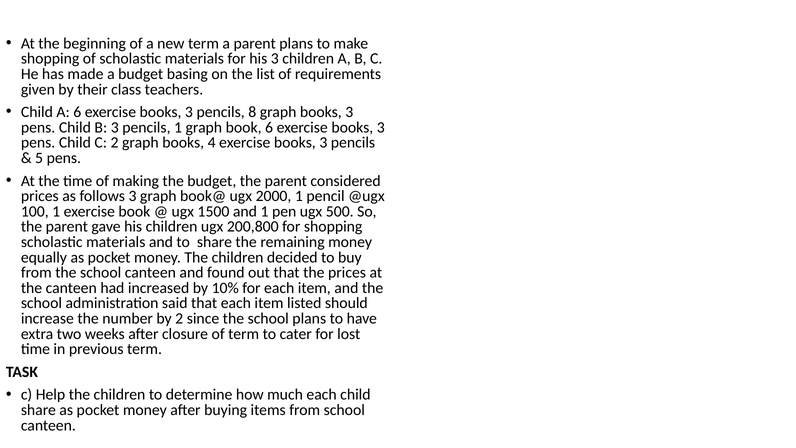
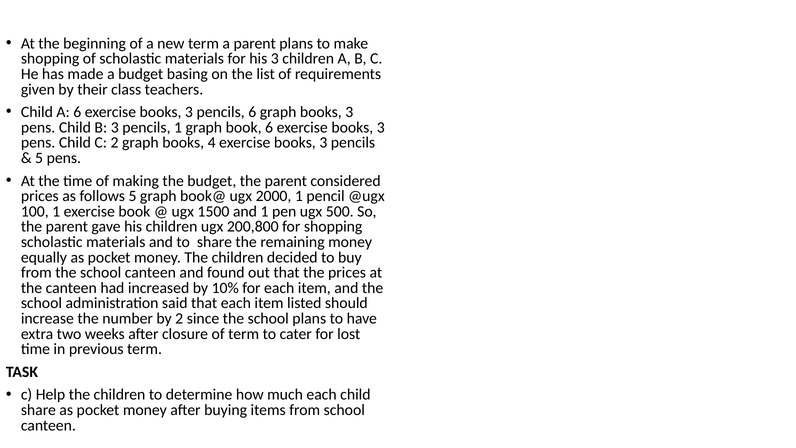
pencils 8: 8 -> 6 (252, 112)
follows 3: 3 -> 5 (132, 196)
